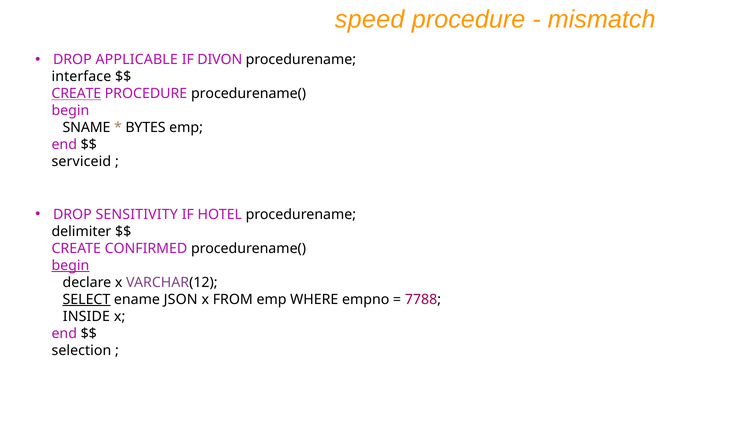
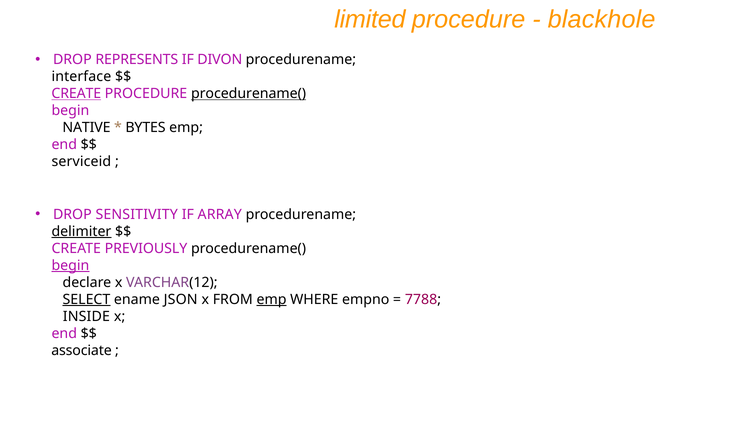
speed: speed -> limited (370, 20)
mismatch: mismatch -> blackhole (602, 20)
APPLICABLE: APPLICABLE -> REPRESENTS (137, 60)
procedurename( underline: none -> present (249, 94)
SNAME: SNAME -> NATIVE (87, 128)
HOTEL: HOTEL -> ARRAY (220, 214)
delimiter underline: none -> present (81, 231)
CONFIRMED: CONFIRMED -> PREVIOUSLY (146, 249)
emp underline: none -> present (271, 300)
selection: selection -> associate (82, 351)
